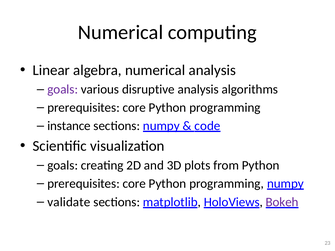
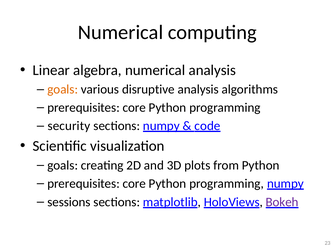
goals colour: purple -> orange (63, 90)
instance: instance -> security (69, 126)
validate: validate -> sessions (69, 202)
